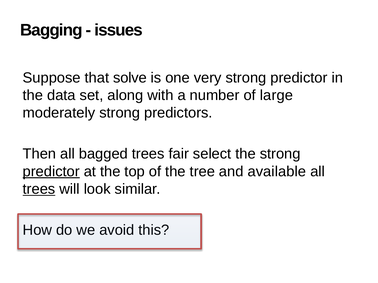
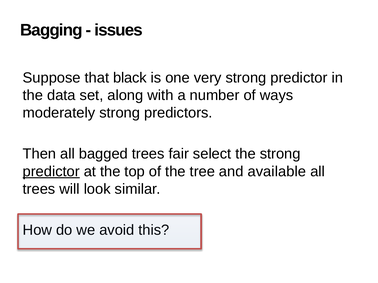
solve: solve -> black (130, 78)
large: large -> ways (277, 95)
trees underline: present -> none (39, 189)
